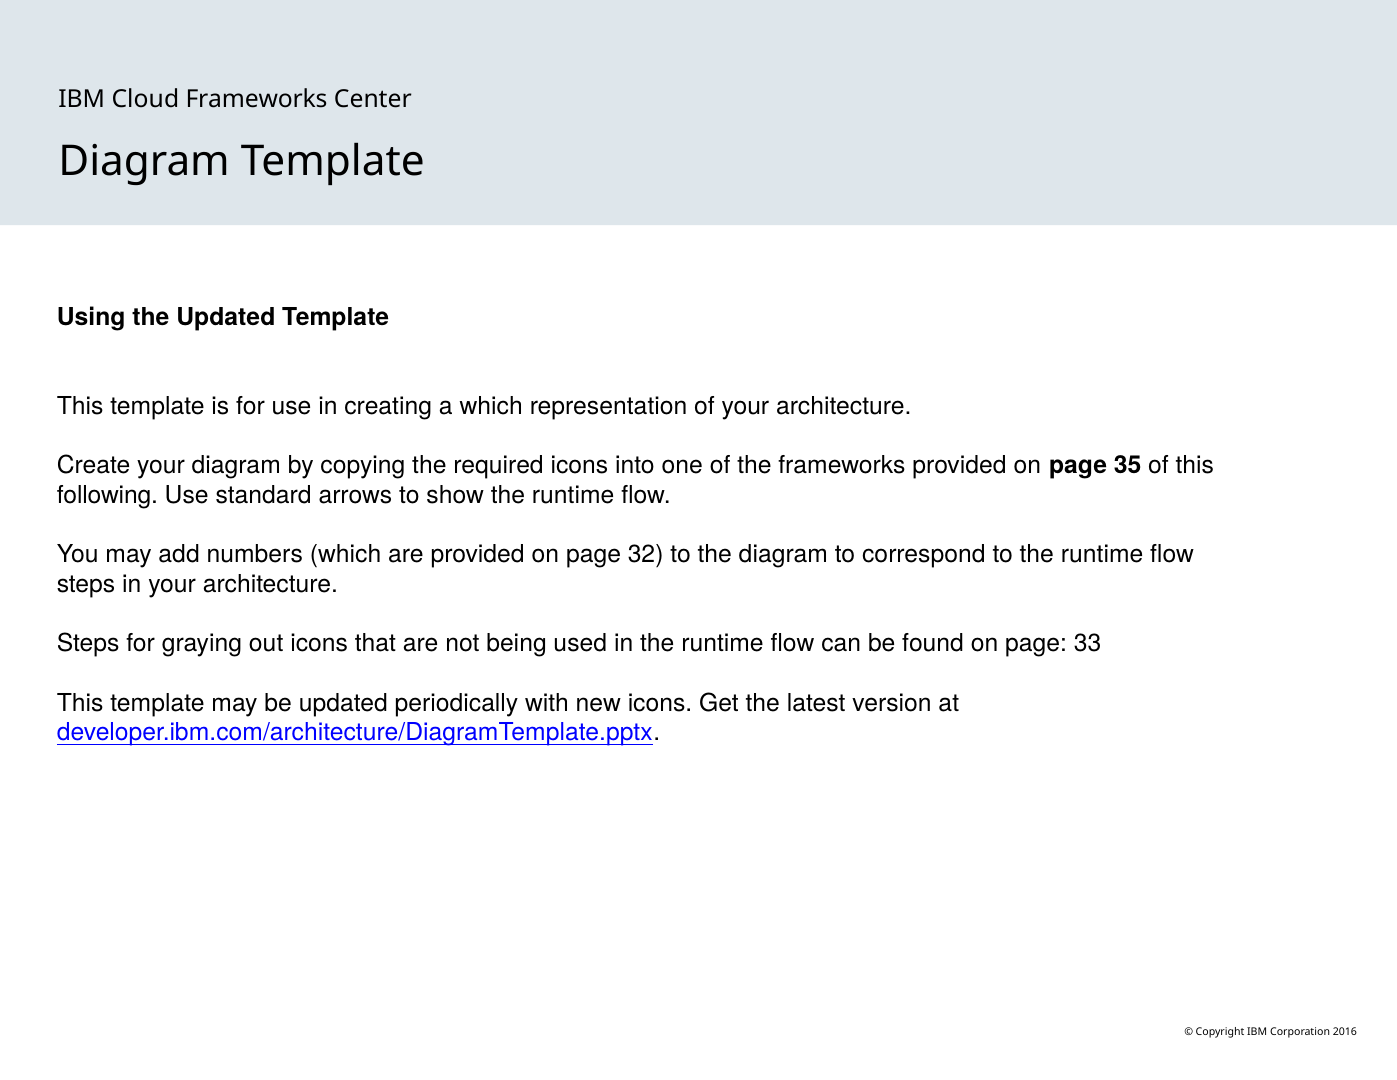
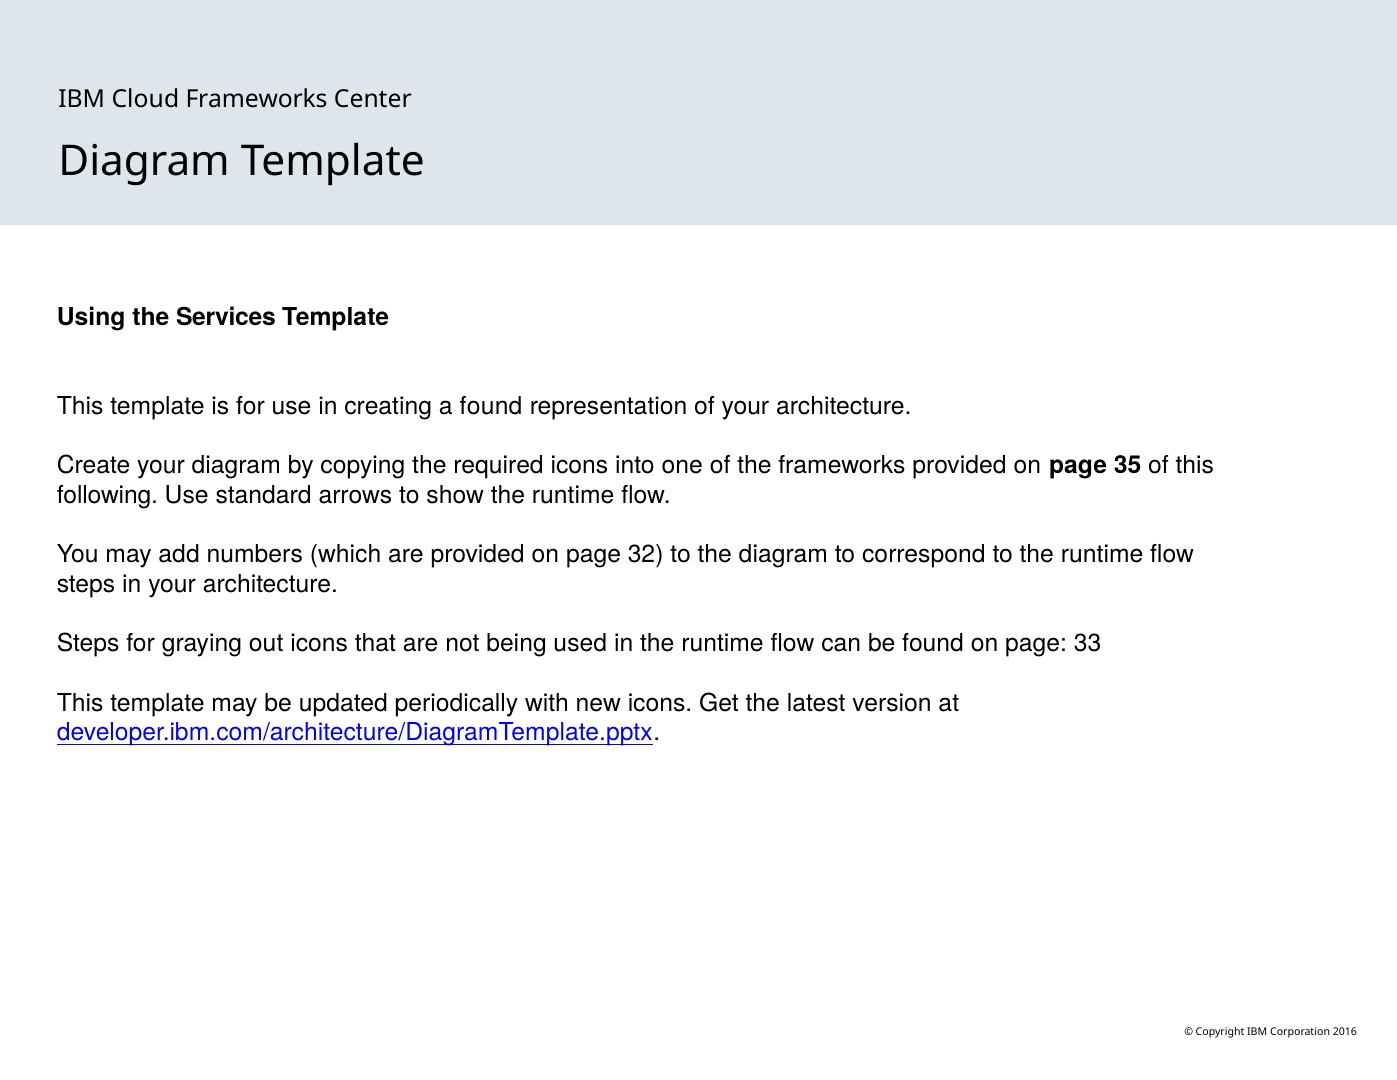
the Updated: Updated -> Services (226, 317)
a which: which -> found (491, 406)
